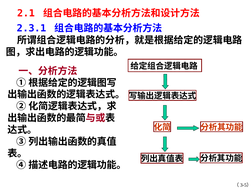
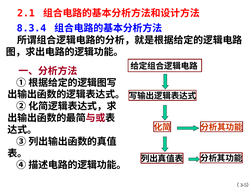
2.3.1: 2.3.1 -> 8.3.4 (31, 28)
